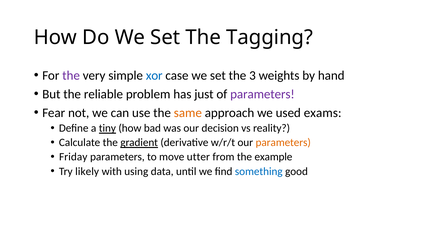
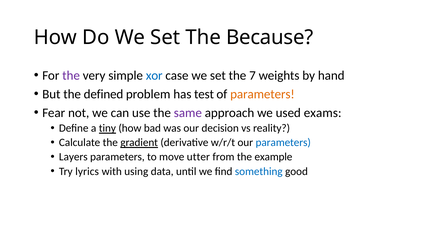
Tagging: Tagging -> Because (270, 37)
3: 3 -> 7 (252, 75)
reliable: reliable -> defined (103, 94)
just: just -> test (204, 94)
parameters colour: purple -> orange (262, 94)
same colour: orange -> purple (188, 113)
parameters colour: orange -> blue (283, 142)
Friday: Friday -> Layers (73, 157)
likely: likely -> lyrics (87, 171)
